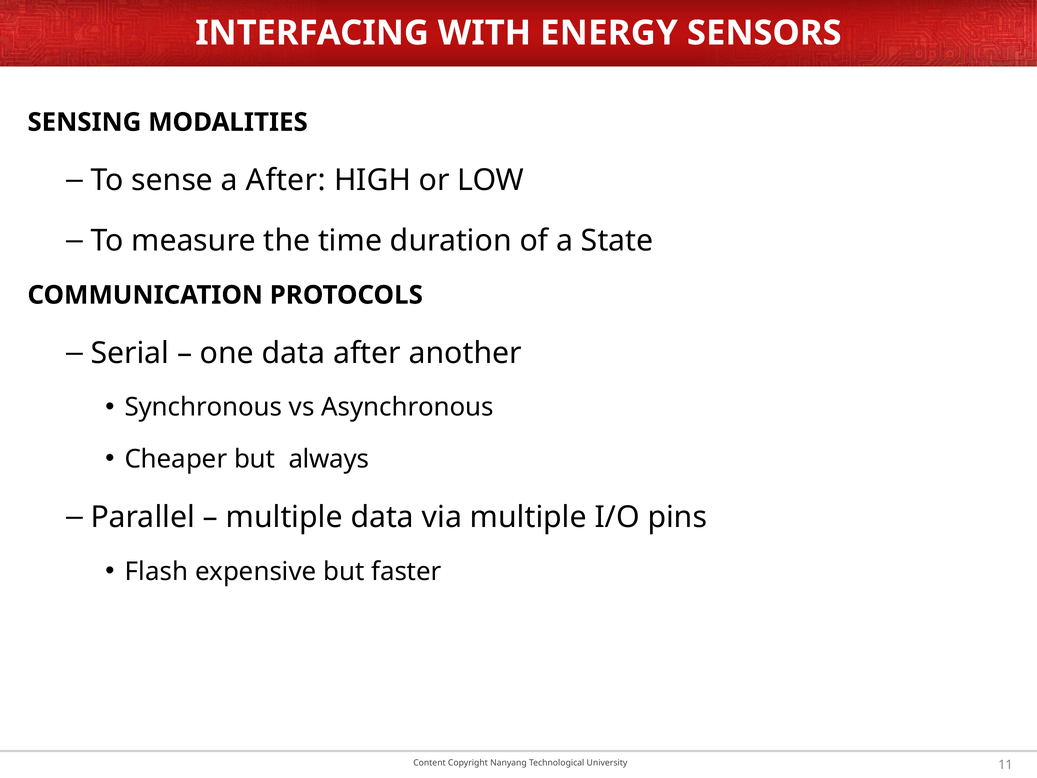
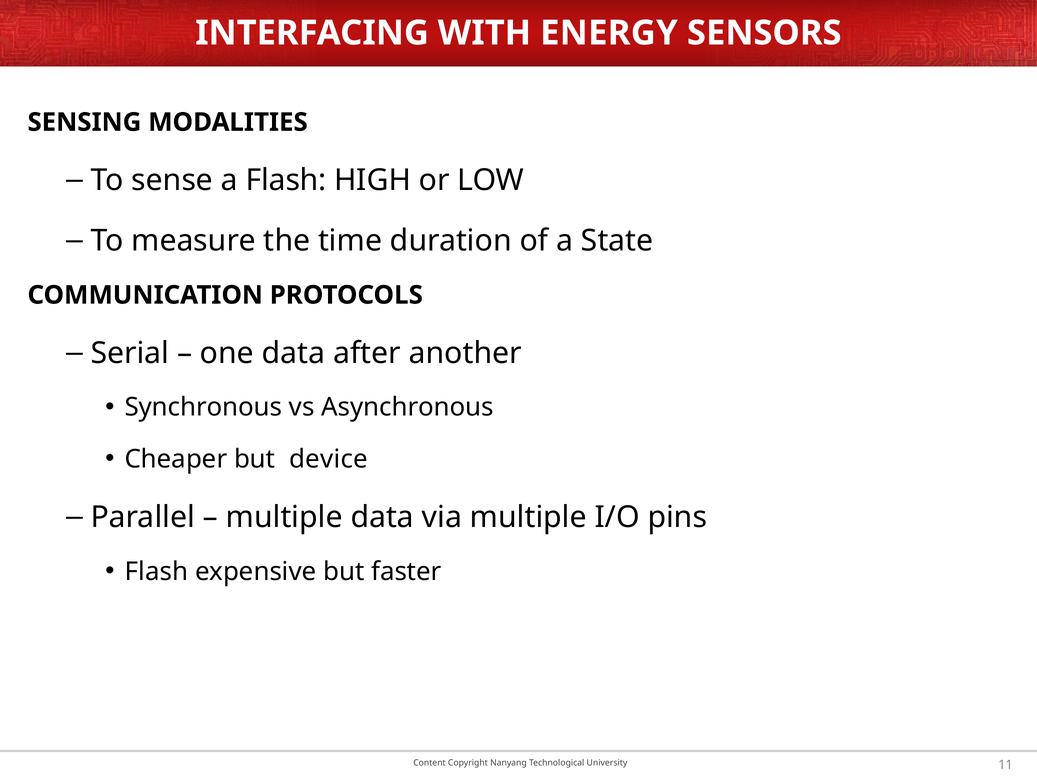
a After: After -> Flash (286, 180)
always: always -> device (329, 459)
